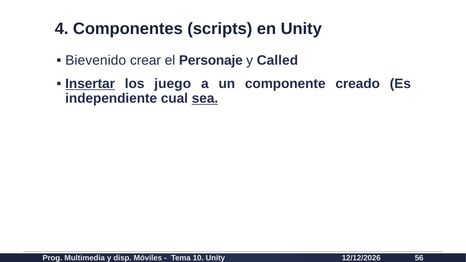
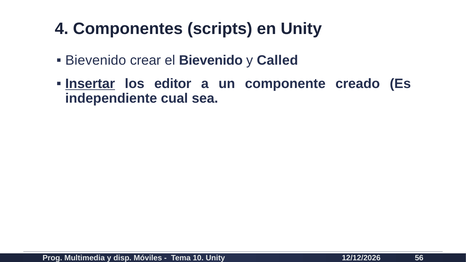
el Personaje: Personaje -> Bievenido (211, 60)
juego: juego -> editor (173, 84)
sea underline: present -> none (205, 99)
